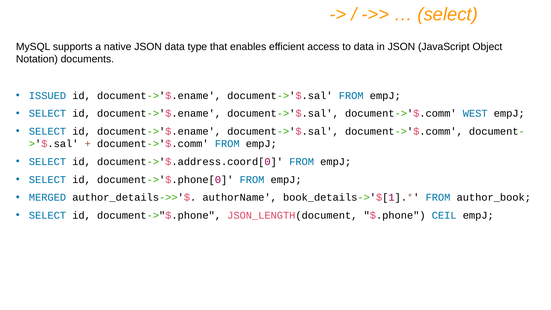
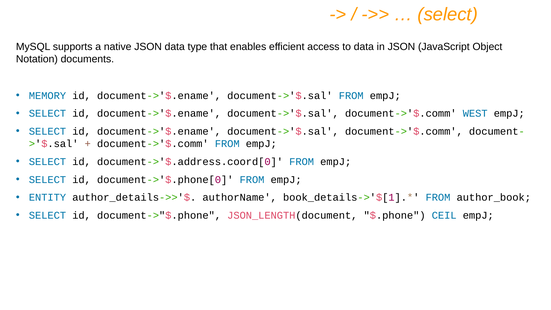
ISSUED: ISSUED -> MEMORY (47, 96)
MERGED: MERGED -> ENTITY (47, 197)
